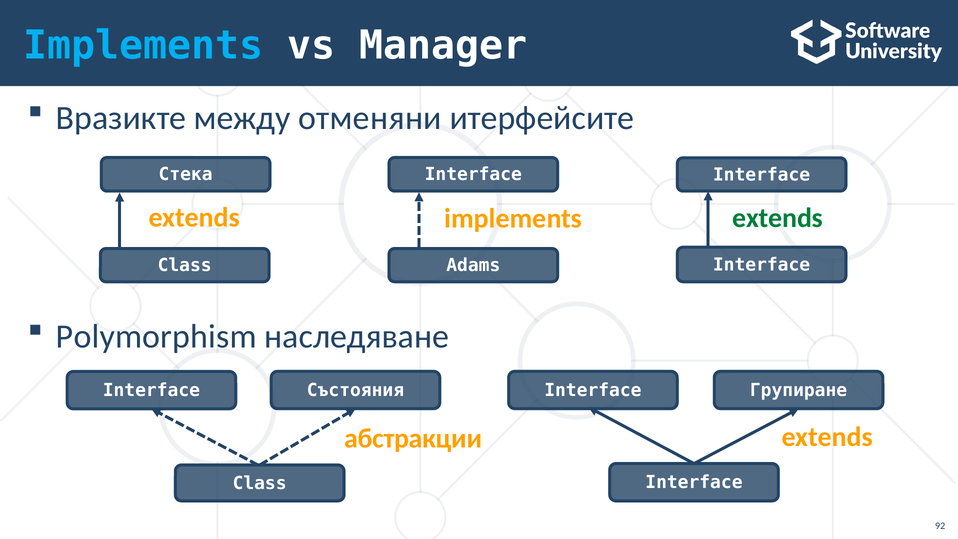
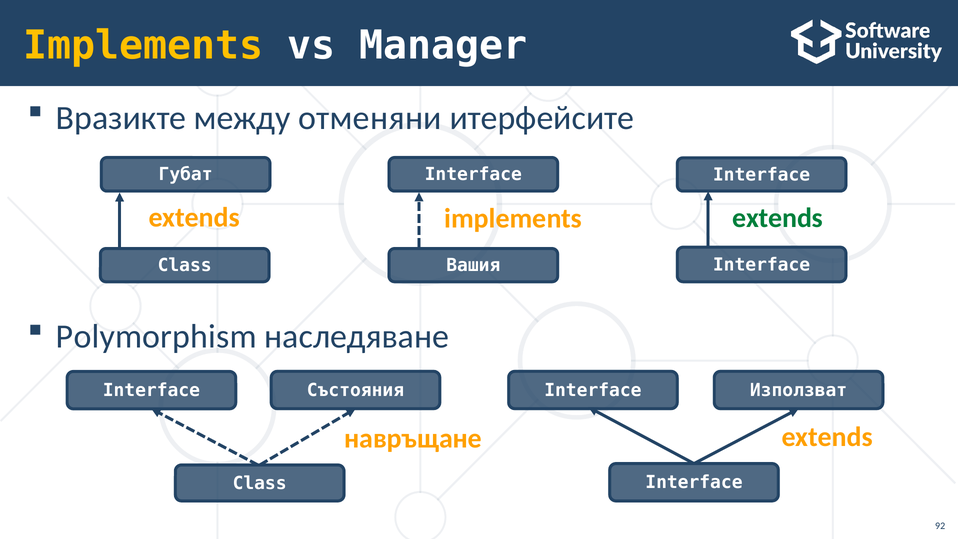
Implements colour: light blue -> yellow (143, 45)
Стека: Стека -> Губат (186, 174)
Adams: Adams -> Вашия (473, 265)
Групиране: Групиране -> Използват (799, 390)
абстракции: абстракции -> навръщане (413, 438)
